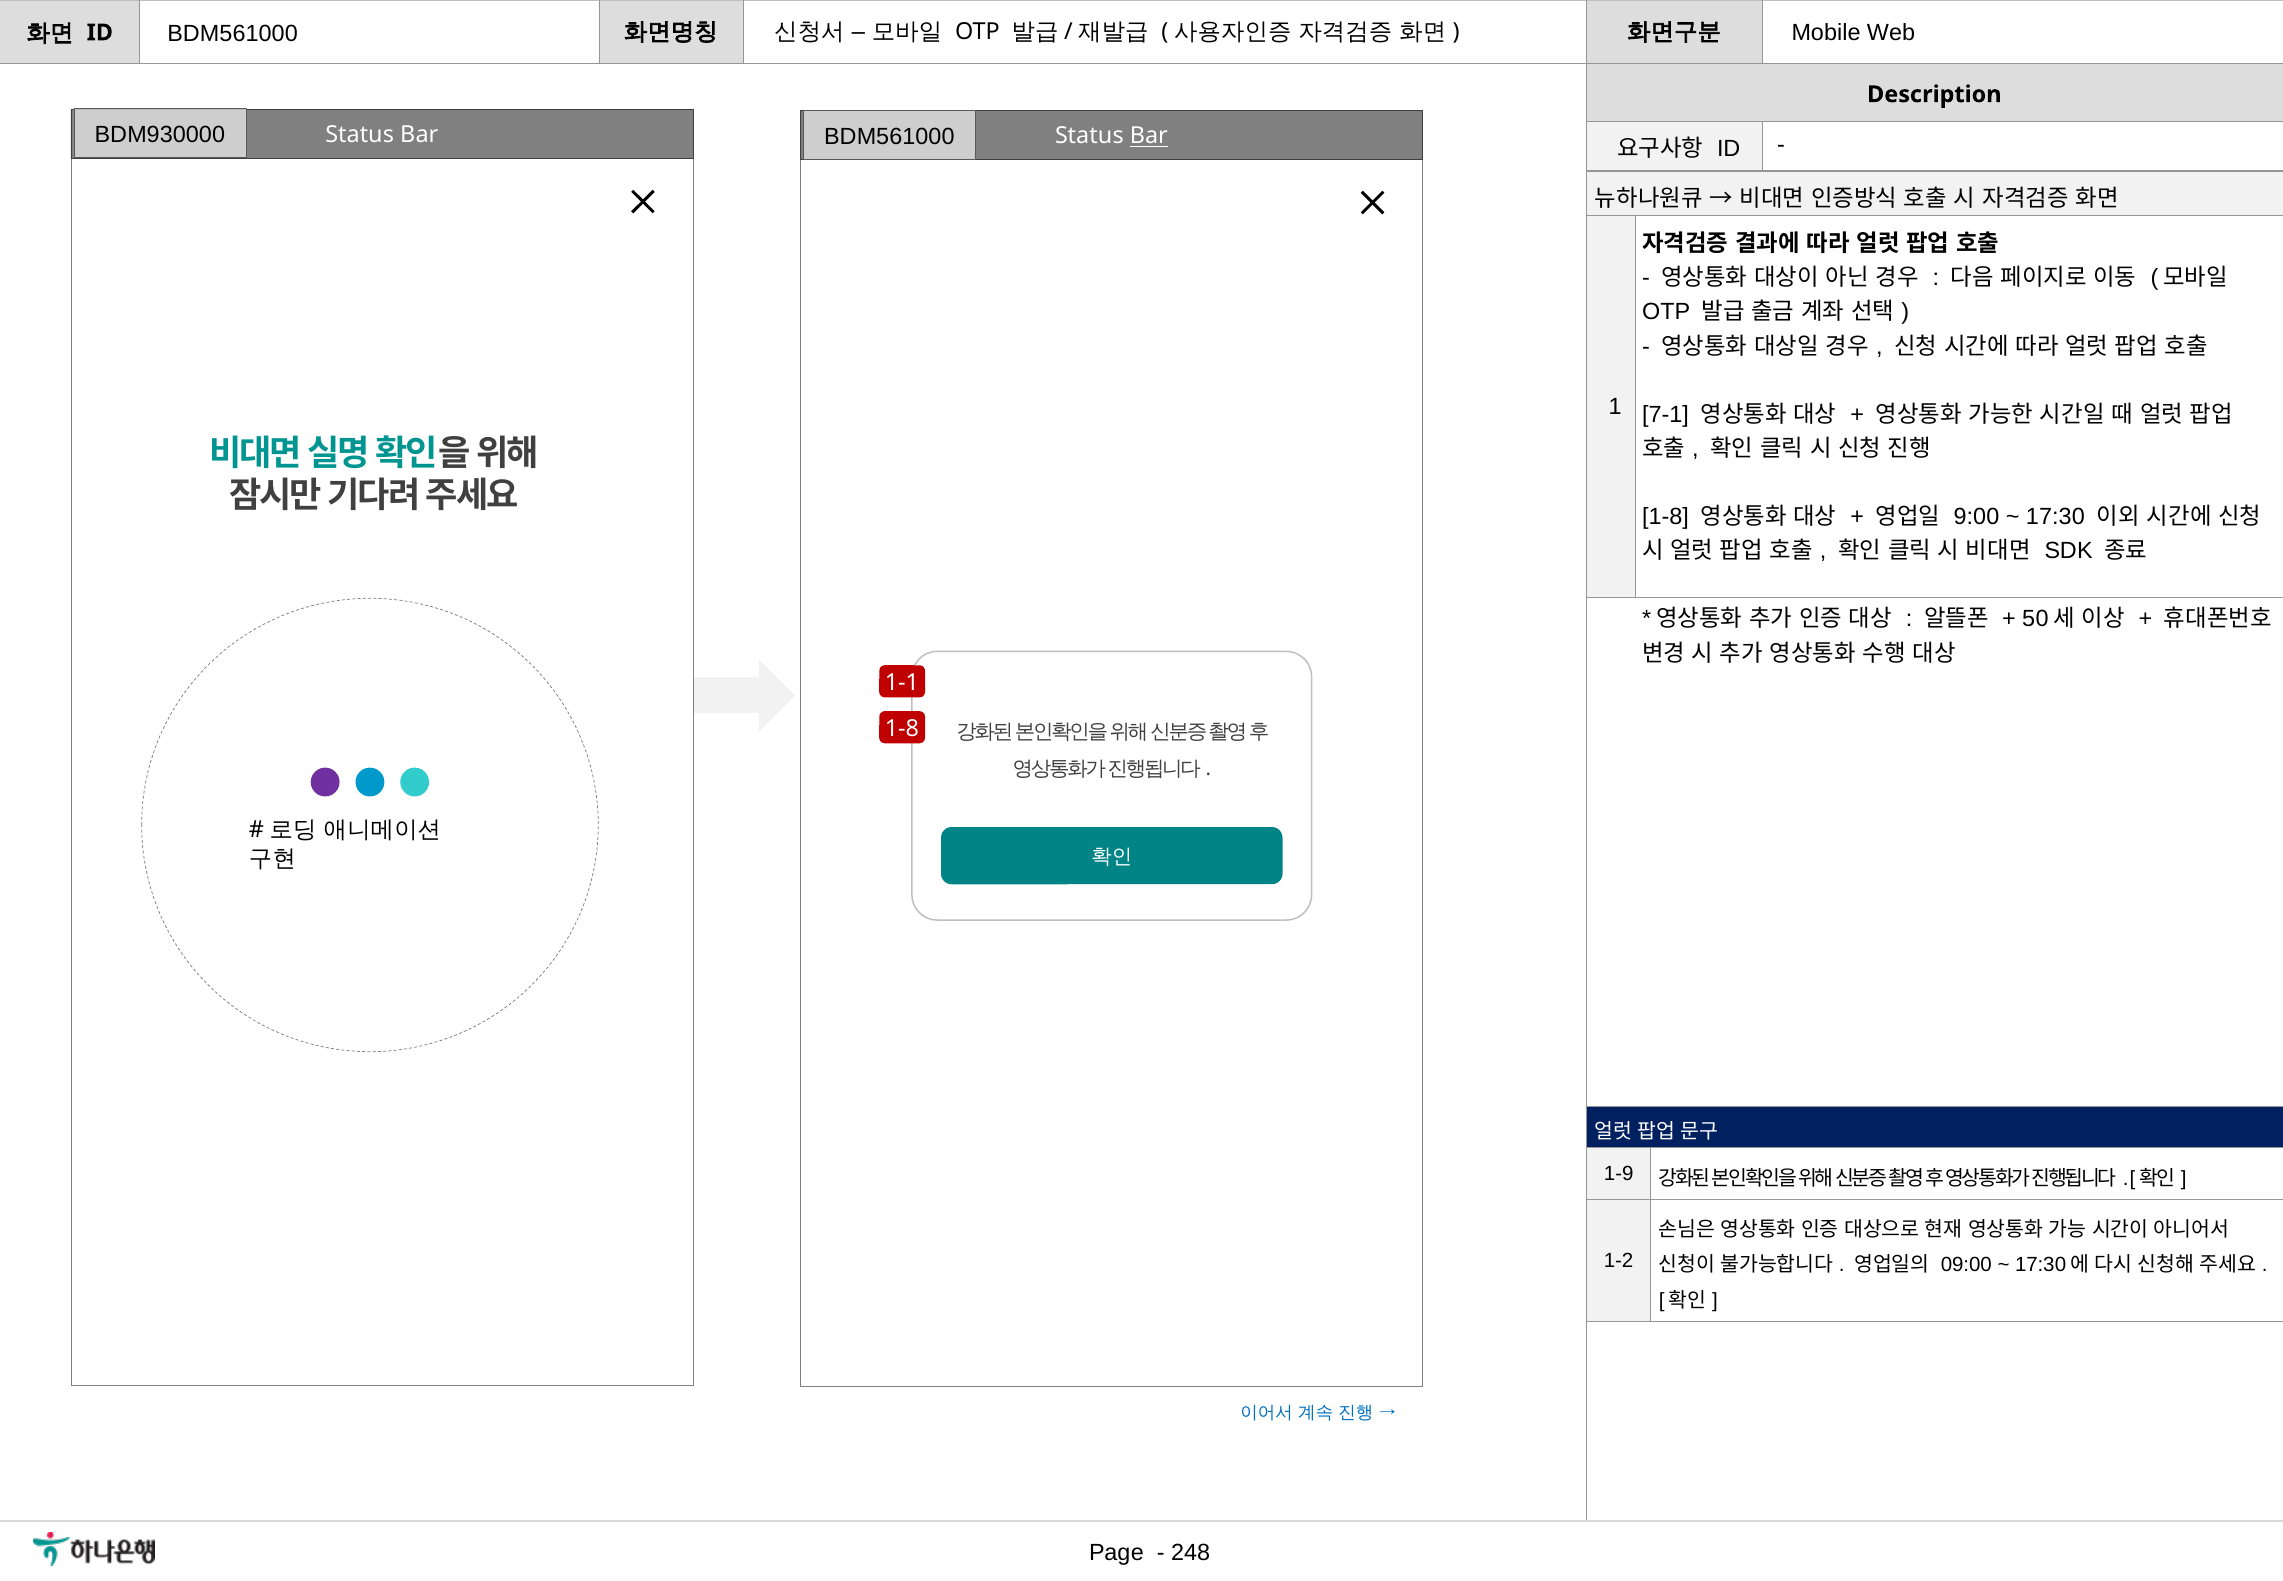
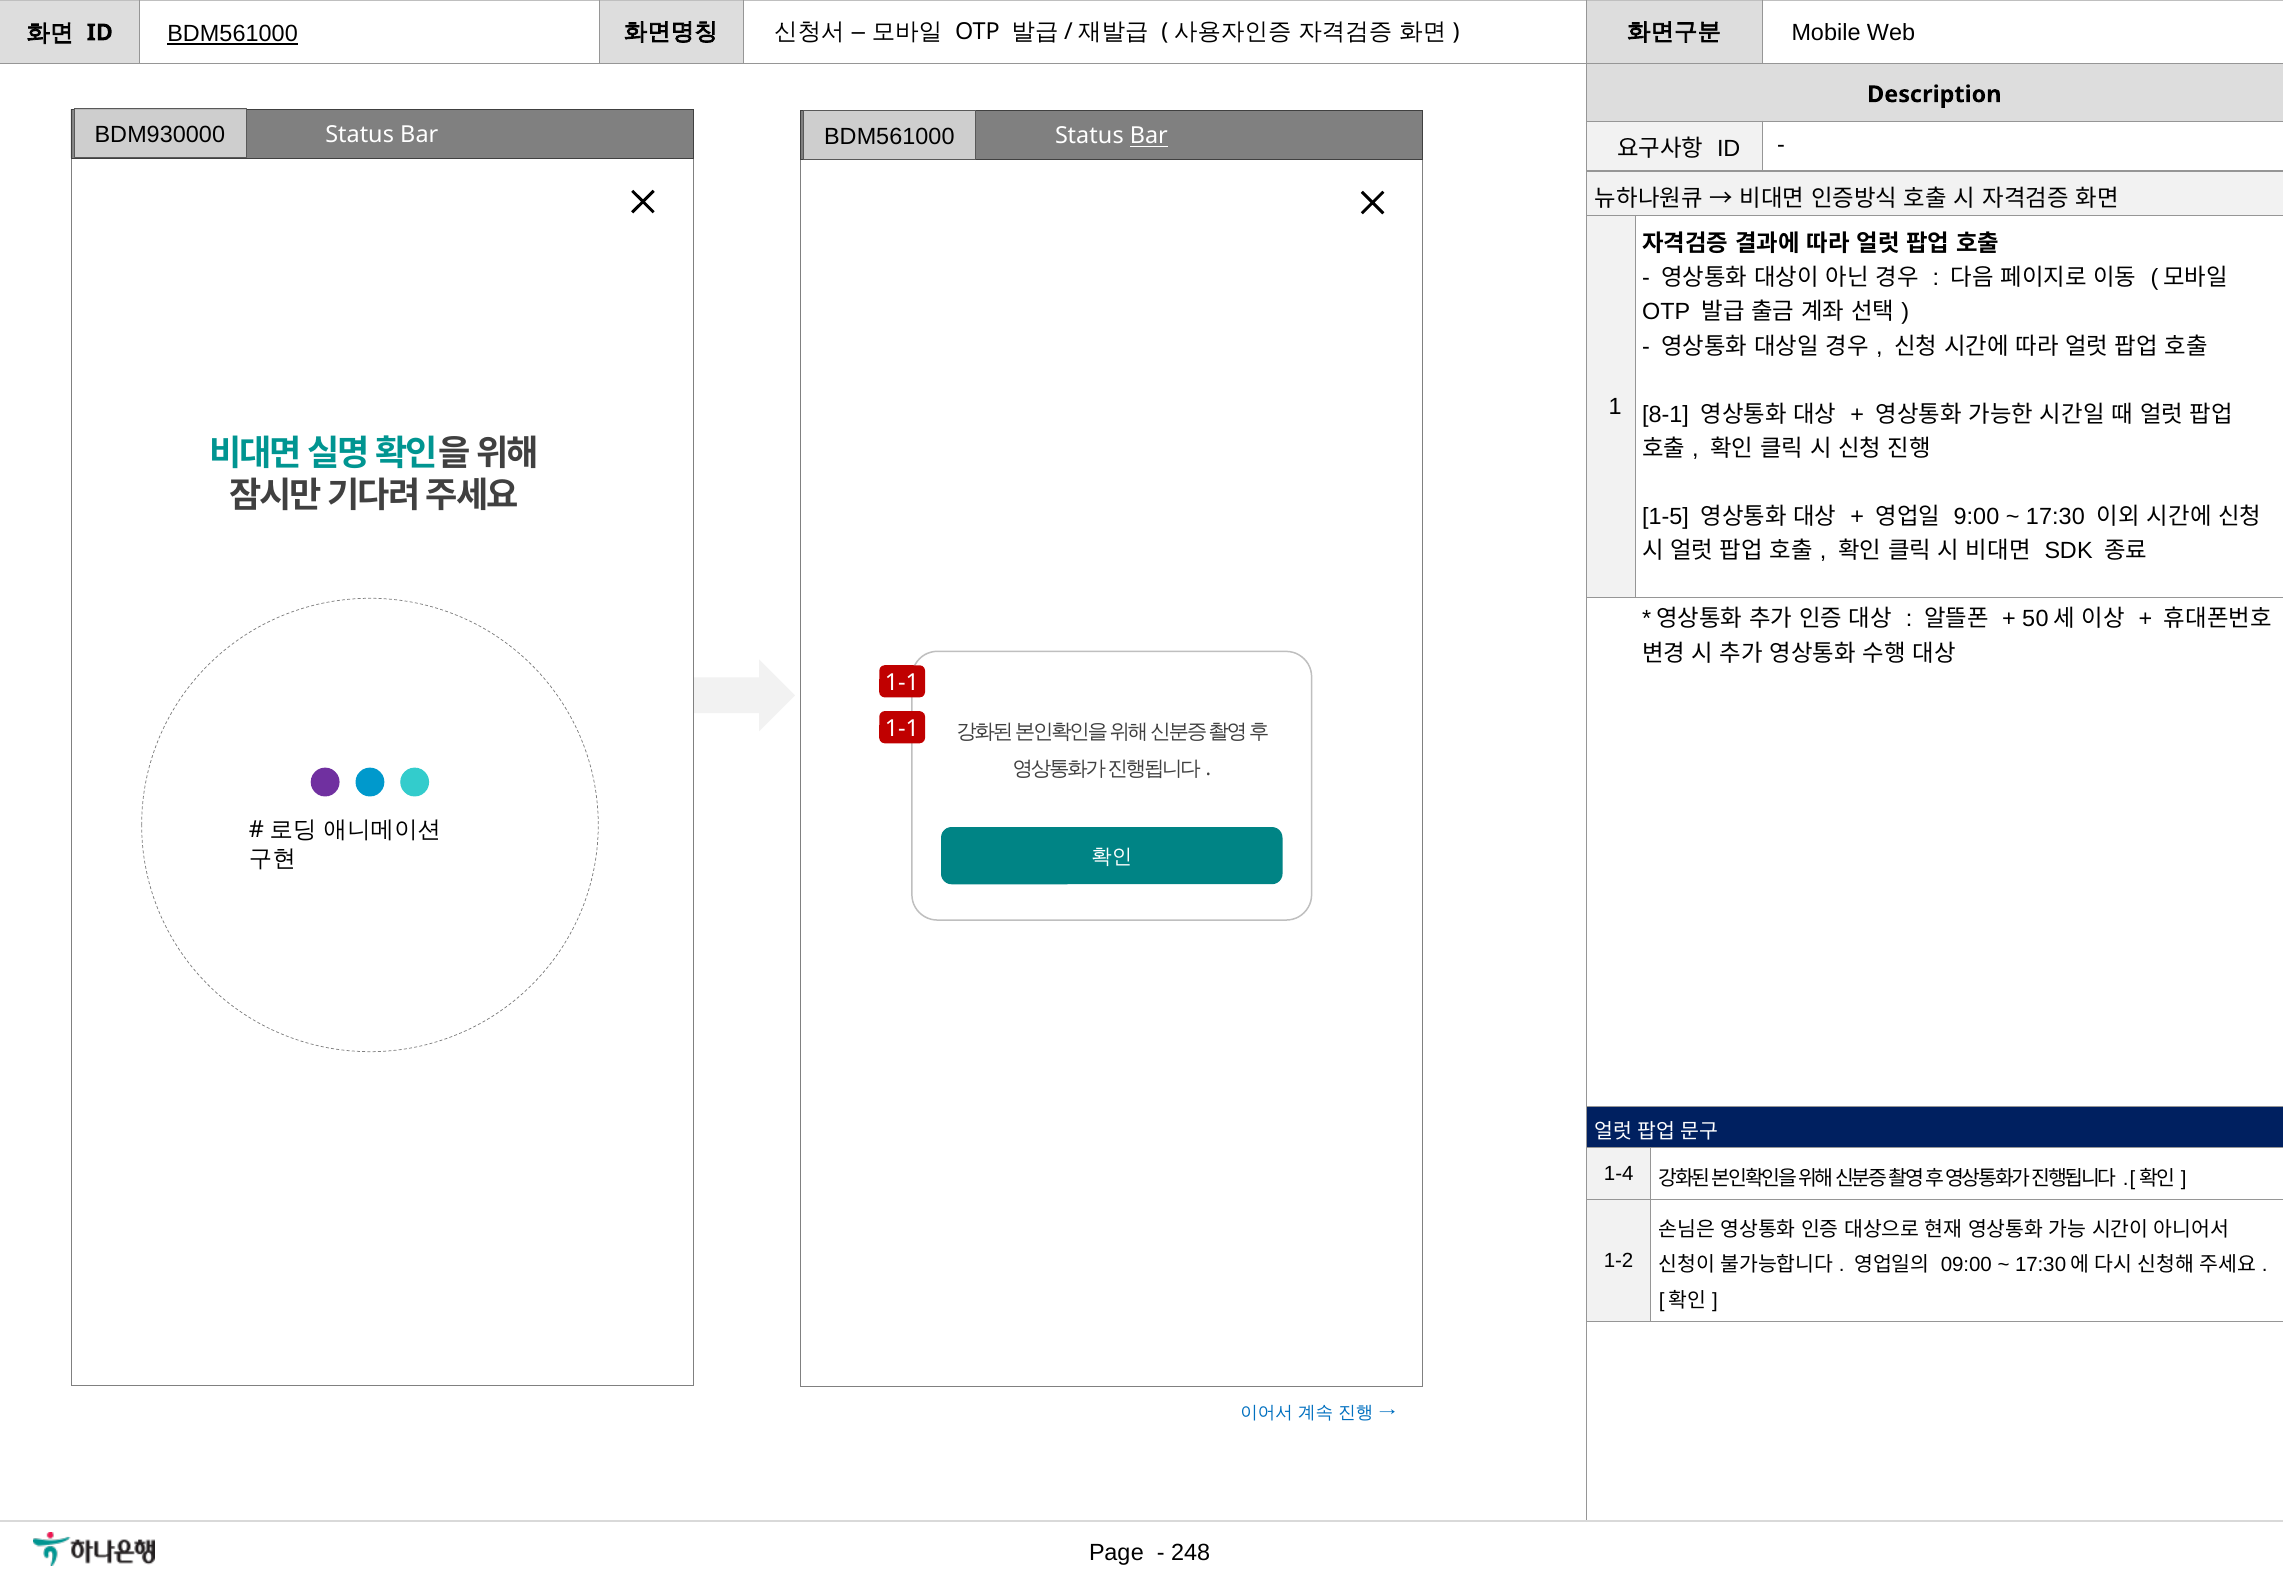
BDM561000 underline: none -> present (233, 34)
7-1: 7-1 -> 8-1 (1665, 414)
1-8: 1-8 -> 1-5 (1665, 517)
1-8: 1-8 -> 1-1 (902, 729)
1-9: 1-9 -> 1-4 (1619, 1174)
